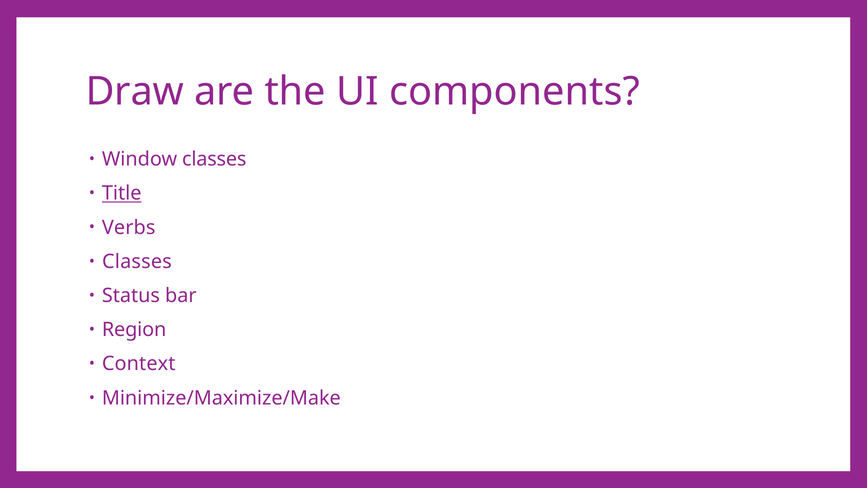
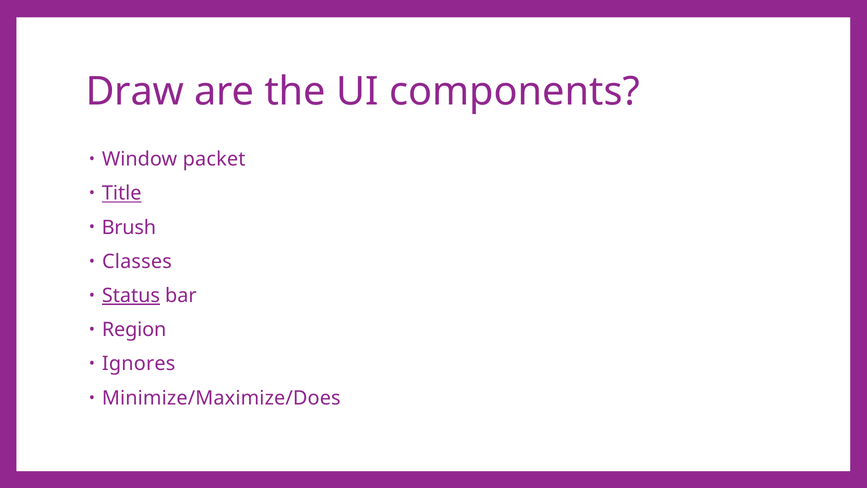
Window classes: classes -> packet (214, 159)
Verbs: Verbs -> Brush (129, 227)
Status underline: none -> present (131, 295)
Context: Context -> Ignores (139, 364)
Minimize/Maximize/Make: Minimize/Maximize/Make -> Minimize/Maximize/Does (221, 398)
